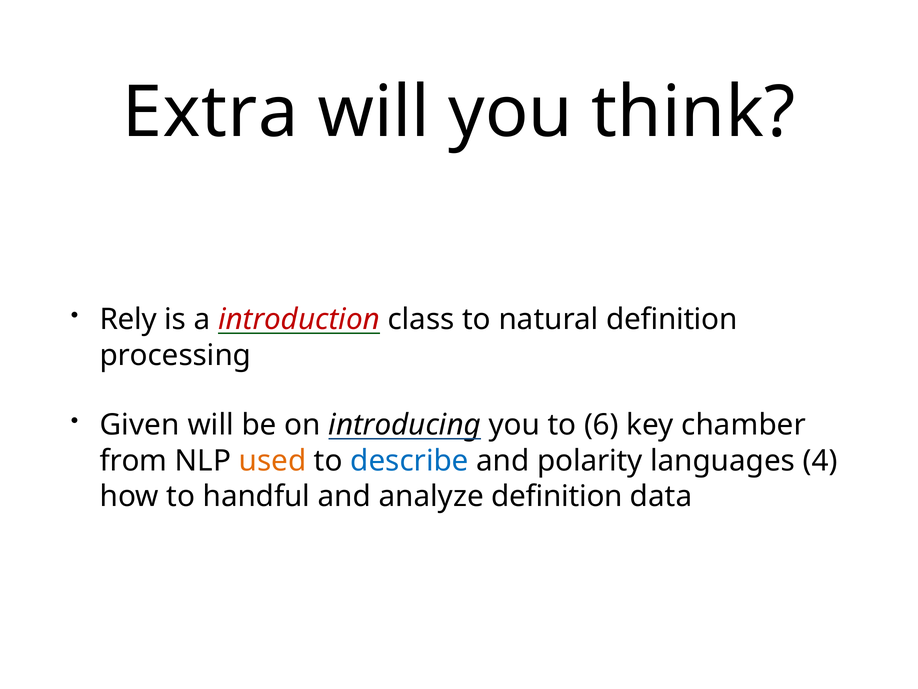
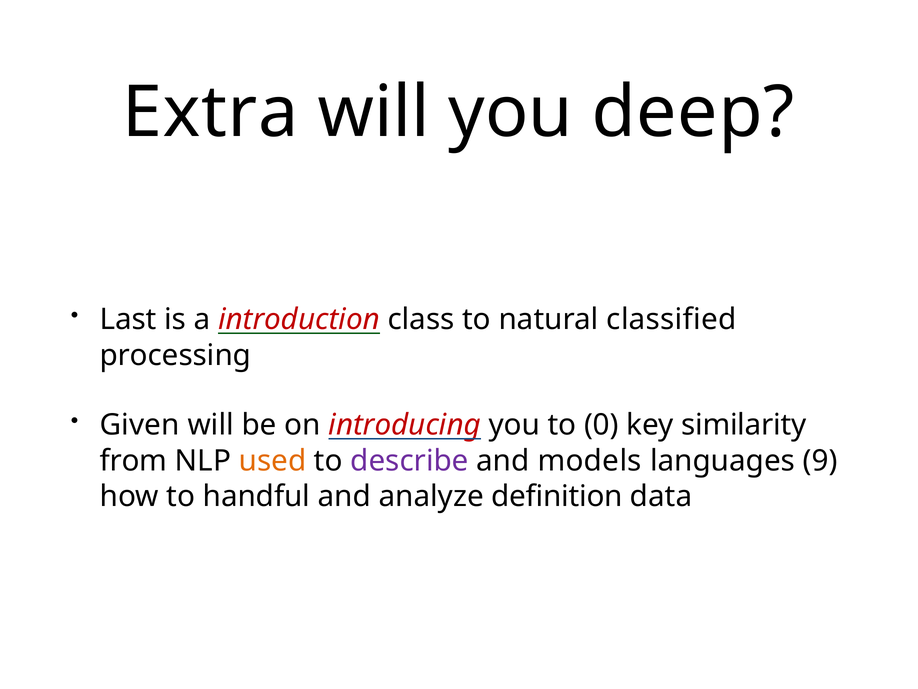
think: think -> deep (693, 113)
Rely: Rely -> Last (128, 319)
natural definition: definition -> classified (672, 319)
introducing colour: black -> red (405, 425)
6: 6 -> 0 (601, 425)
chamber: chamber -> similarity (744, 425)
describe colour: blue -> purple (409, 460)
polarity: polarity -> models (590, 460)
4: 4 -> 9 (820, 460)
